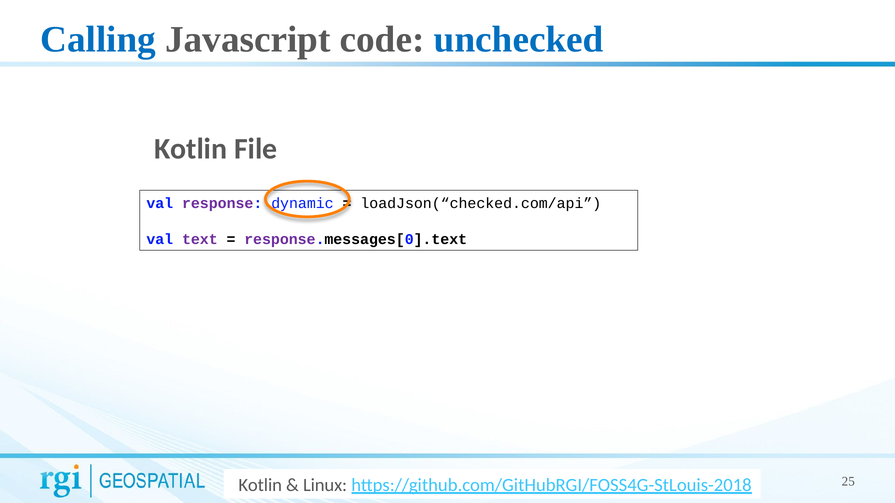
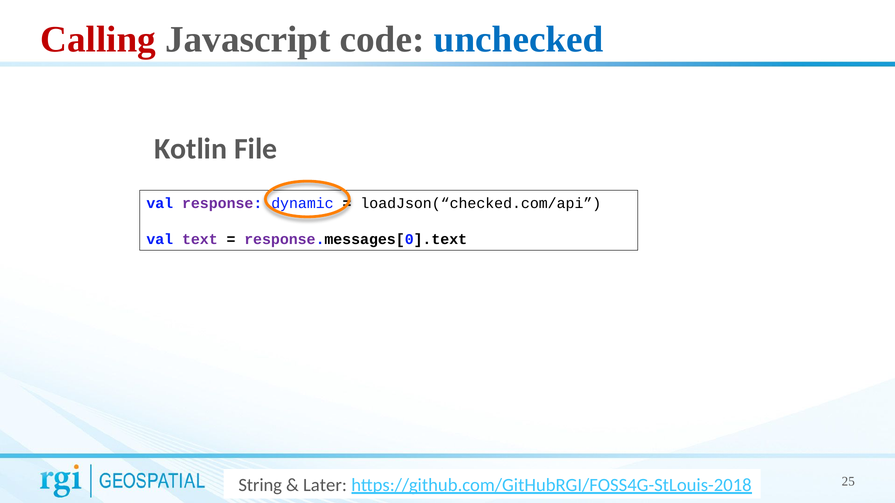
Calling colour: blue -> red (98, 39)
Kotlin: Kotlin -> String (260, 485)
Linux: Linux -> Later (325, 485)
